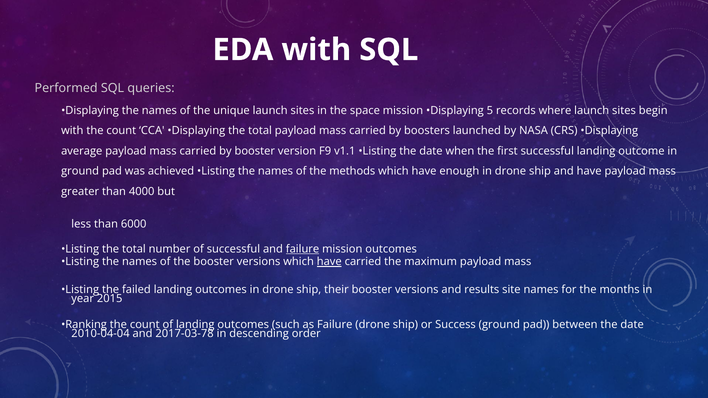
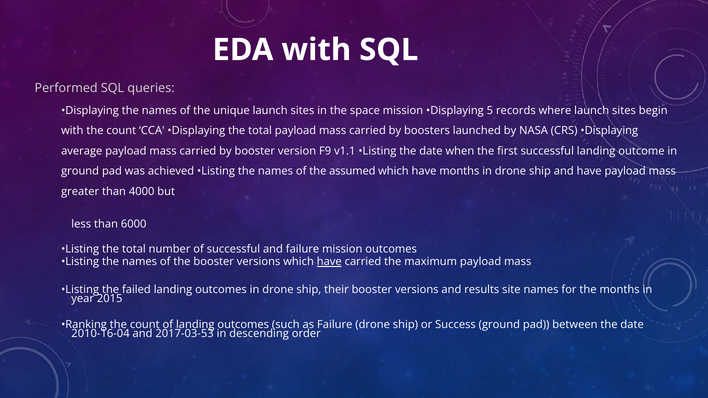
methods: methods -> assumed (352, 171)
have enough: enough -> months (459, 171)
failure underline: present -> none (303, 249)
2010-04-04: 2010-04-04 -> 2010-16-04 (100, 334)
2017-03-78: 2017-03-78 -> 2017-03-53 (185, 334)
